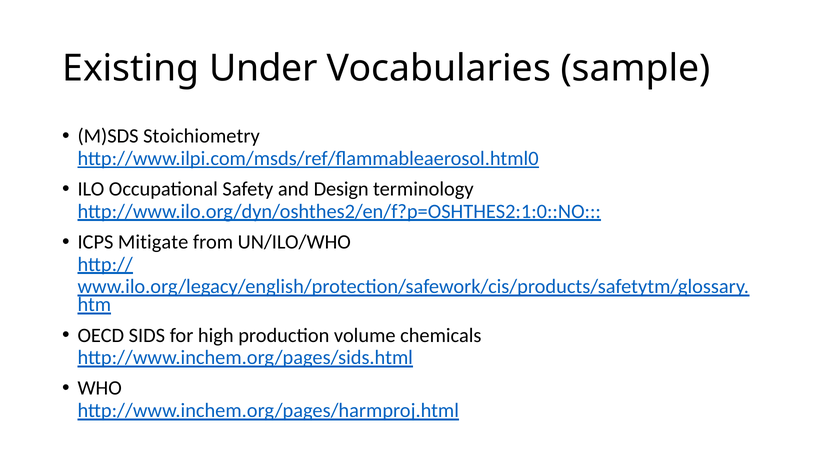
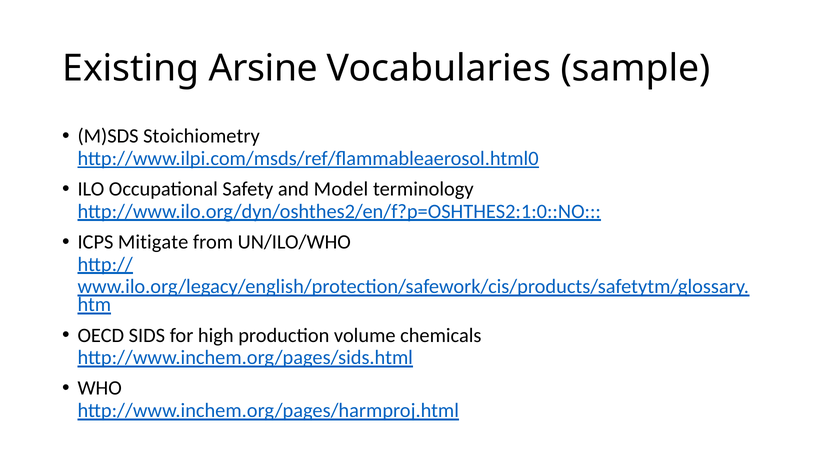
Under: Under -> Arsine (263, 69)
Design: Design -> Model (341, 189)
